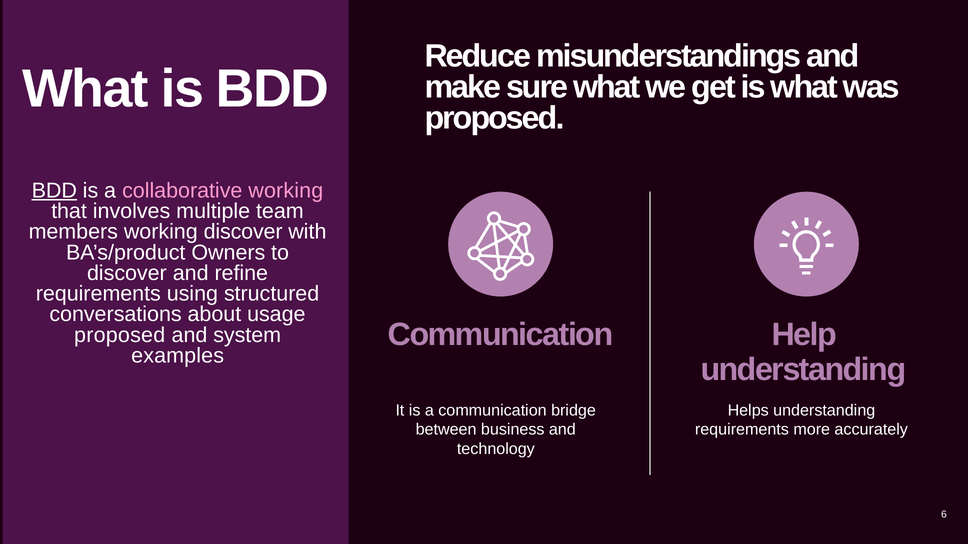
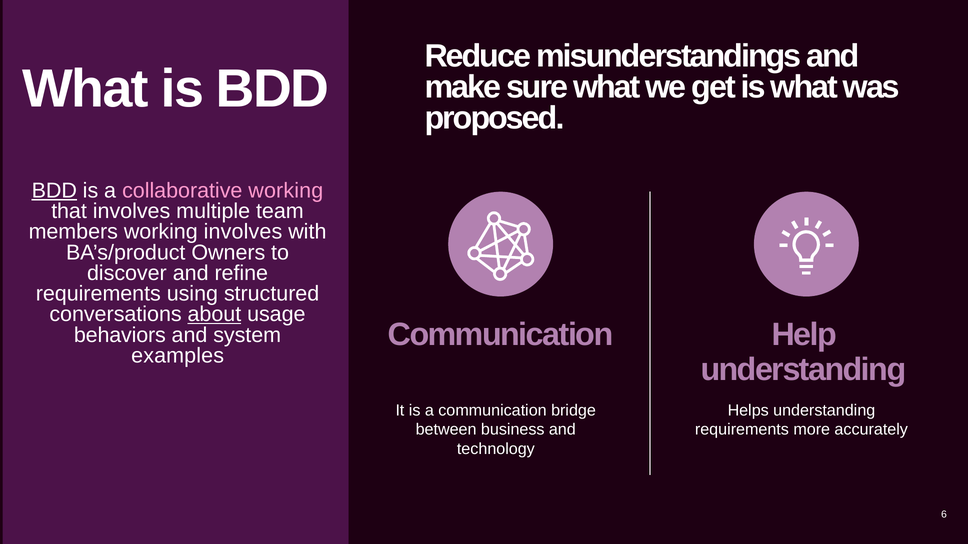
working discover: discover -> involves (243, 232)
about underline: none -> present (214, 315)
proposed: proposed -> behaviors (120, 335)
